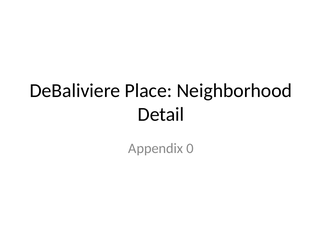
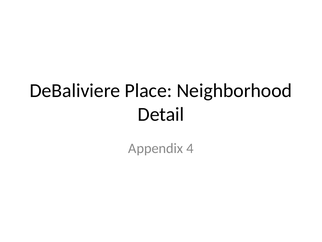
0: 0 -> 4 (190, 148)
